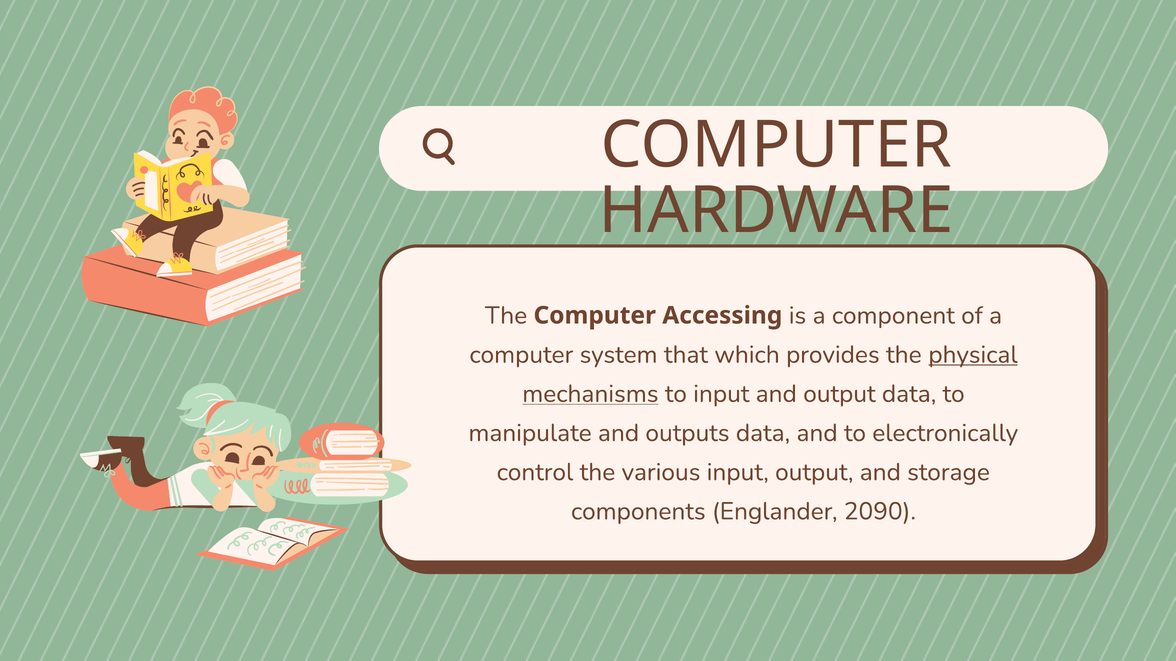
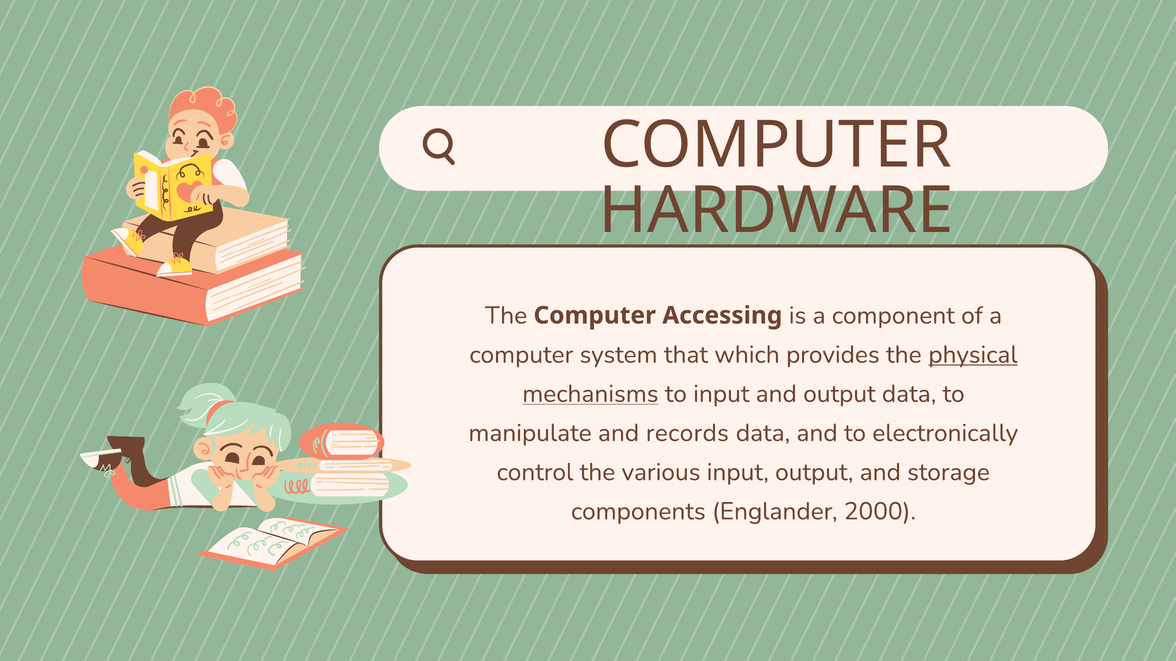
outputs: outputs -> records (687, 433)
2090: 2090 -> 2000 (880, 512)
